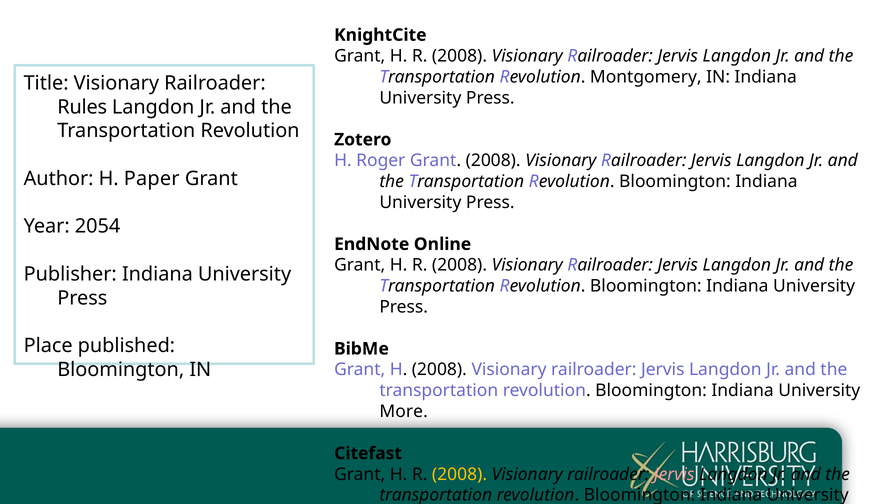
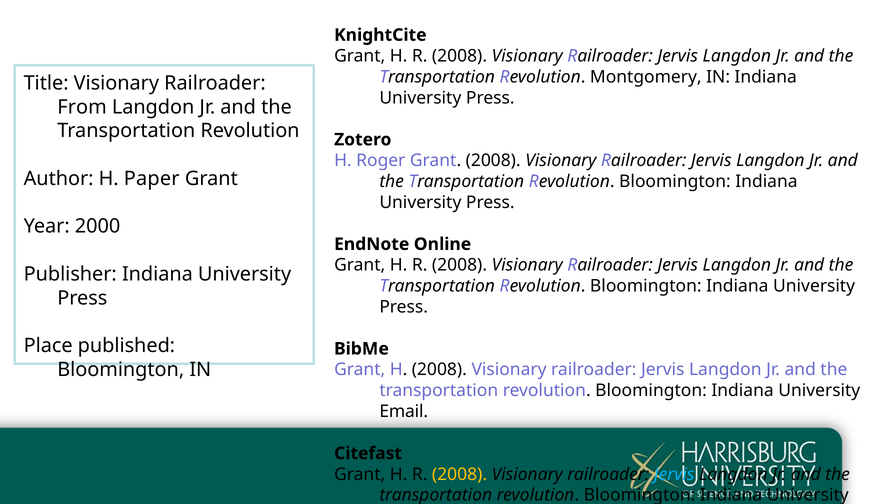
Rules: Rules -> From (82, 107)
2054: 2054 -> 2000 (98, 226)
More: More -> Email (404, 412)
Jervis colour: pink -> light blue (674, 474)
